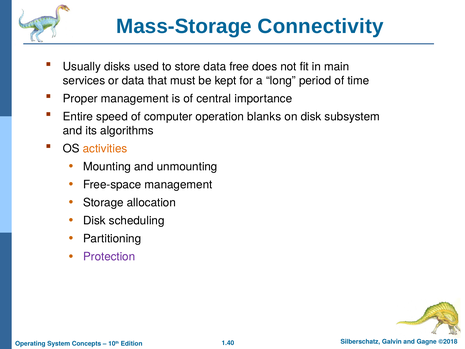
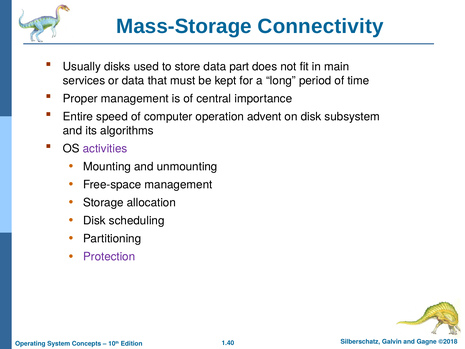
free: free -> part (239, 67)
blanks: blanks -> advent (264, 117)
activities colour: orange -> purple (105, 148)
